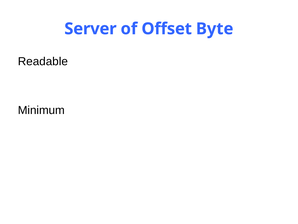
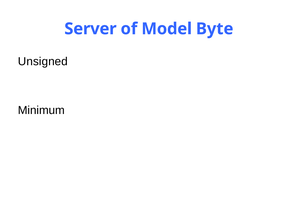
Offset: Offset -> Model (167, 29)
Readable: Readable -> Unsigned (43, 61)
